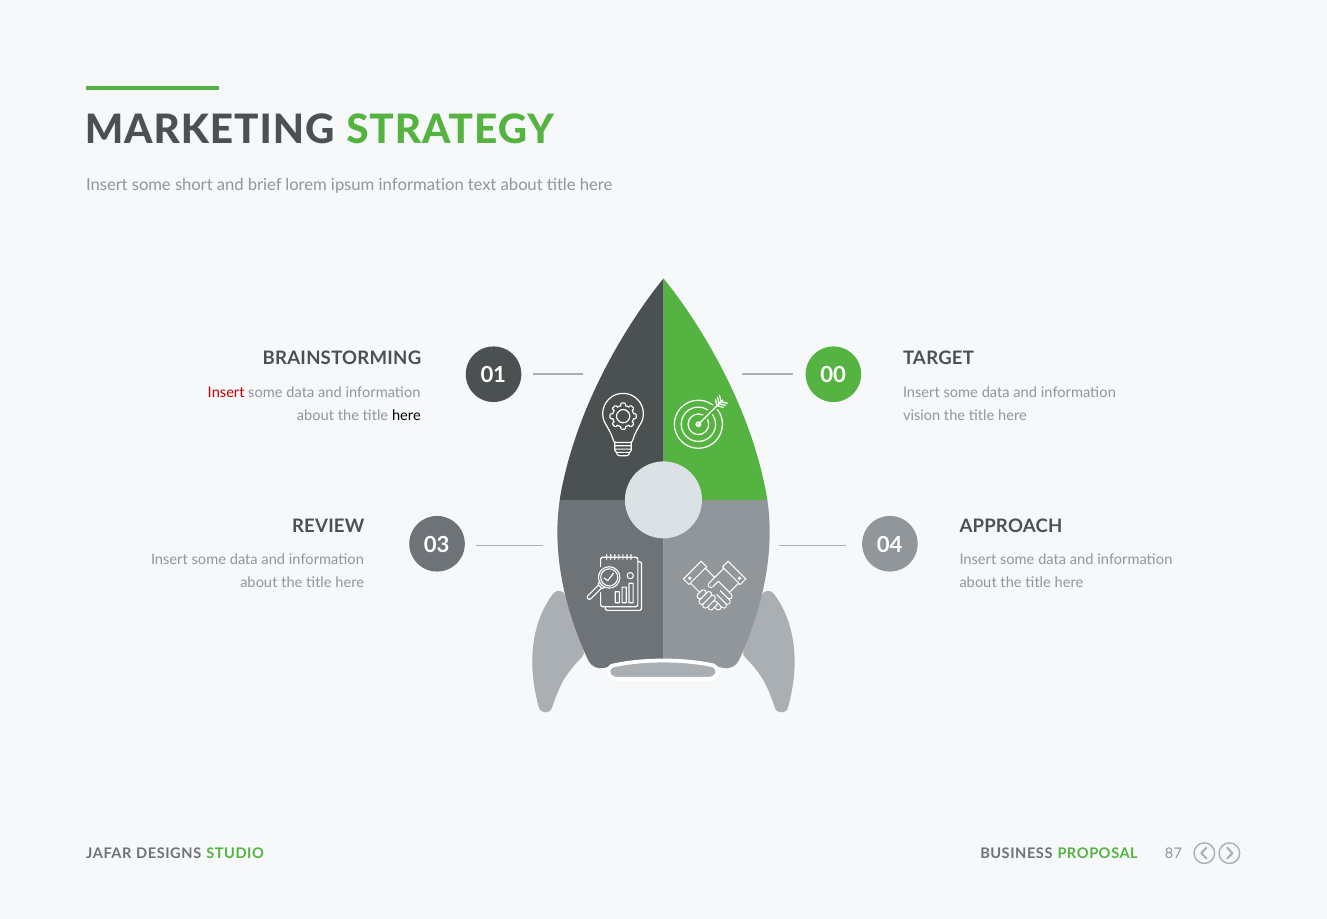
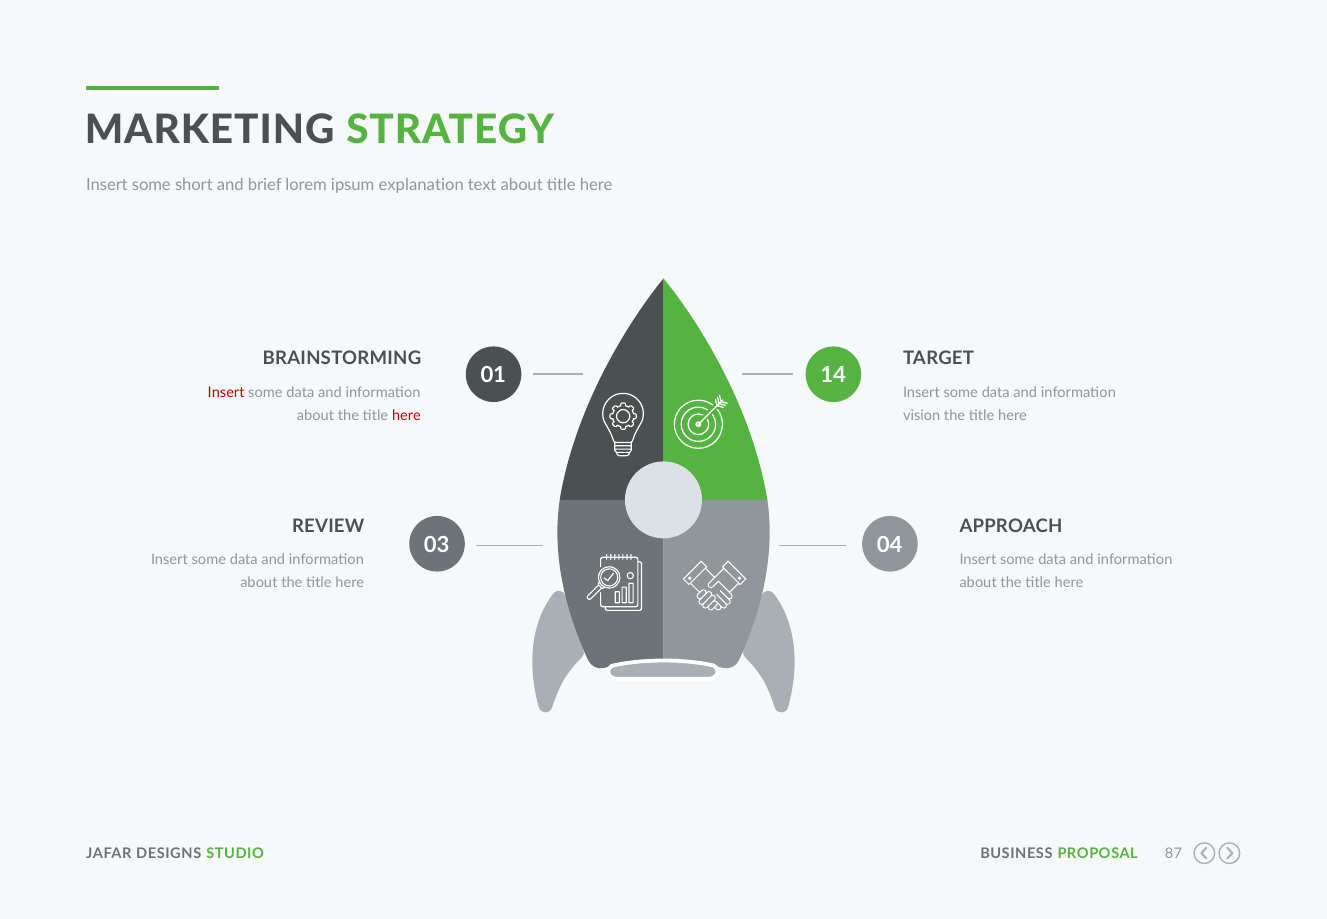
ipsum information: information -> explanation (421, 185)
00: 00 -> 14 (833, 376)
here colour: black -> red (406, 416)
